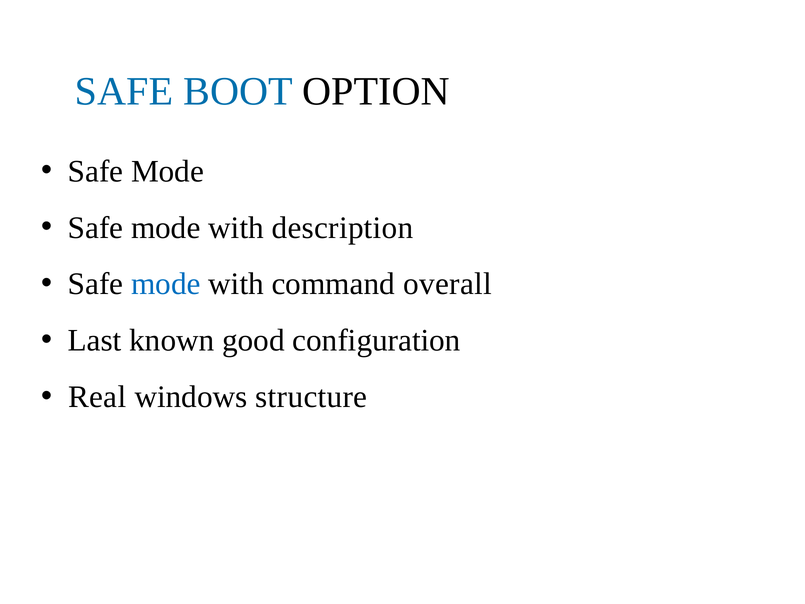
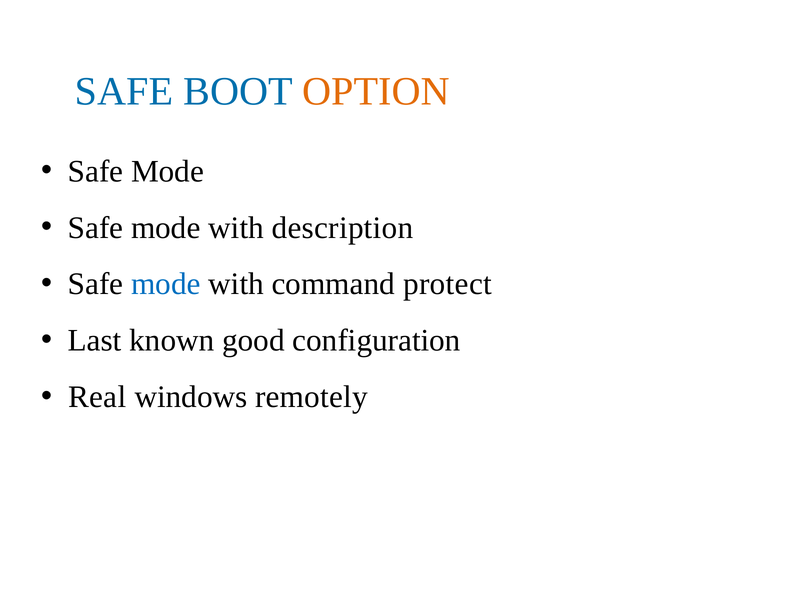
OPTION colour: black -> orange (376, 91)
overall: overall -> protect (448, 284)
structure: structure -> remotely (311, 397)
